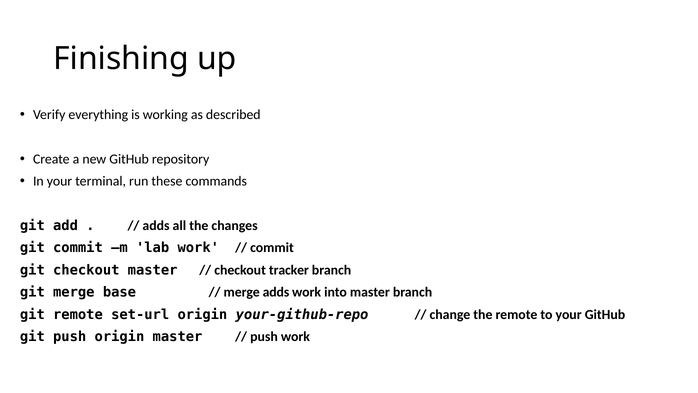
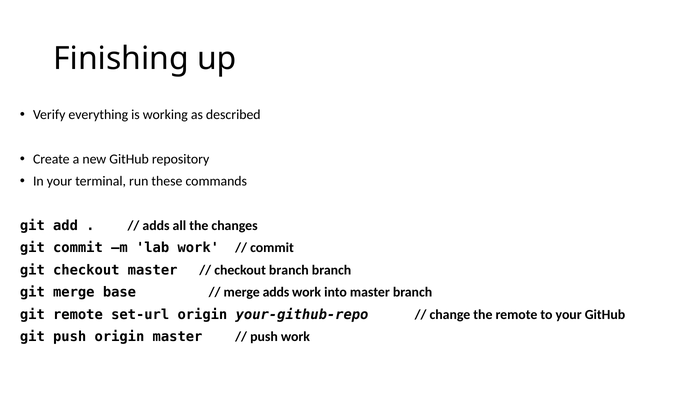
checkout tracker: tracker -> branch (289, 270)
